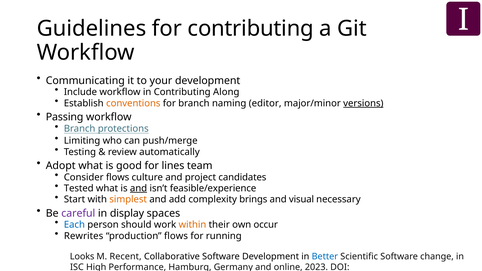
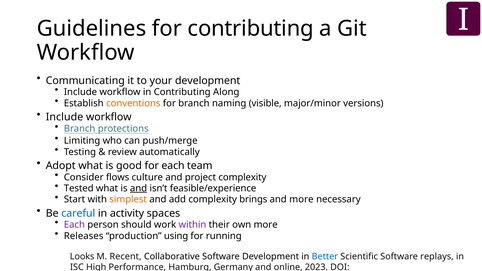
editor: editor -> visible (265, 103)
versions underline: present -> none (363, 103)
Passing: Passing -> Include (64, 117)
for lines: lines -> each (173, 166)
project candidates: candidates -> complexity (242, 177)
and visual: visual -> more (301, 200)
careful colour: purple -> blue (78, 213)
display: display -> activity (127, 213)
Each colour: blue -> purple (74, 225)
within colour: orange -> purple (192, 225)
own occur: occur -> more (266, 225)
Rewrites: Rewrites -> Releases (84, 236)
production flows: flows -> using (176, 236)
change: change -> replays (437, 257)
